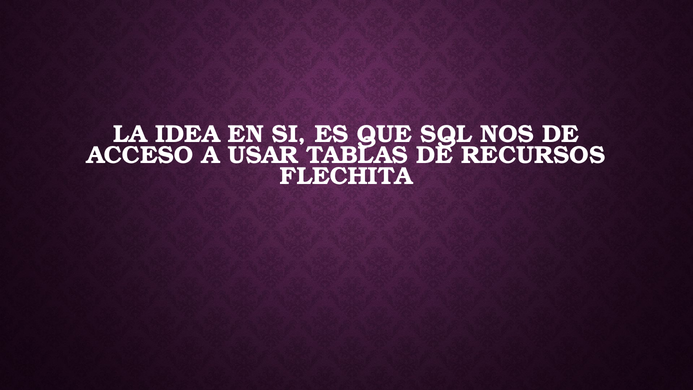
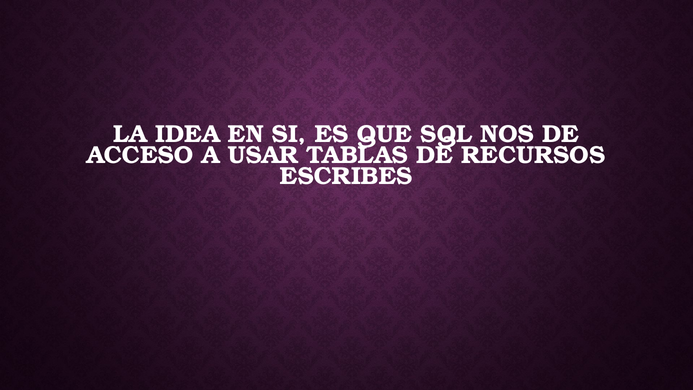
FLECHITA: FLECHITA -> ESCRIBES (346, 176)
